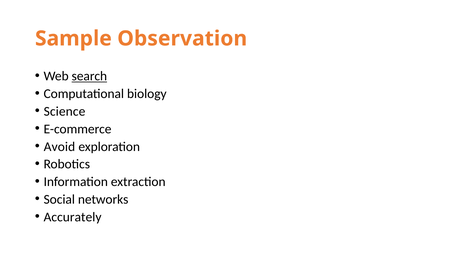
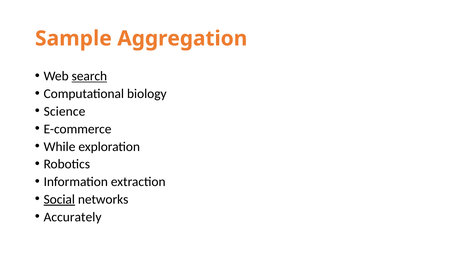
Observation: Observation -> Aggregation (182, 39)
Avoid: Avoid -> While (60, 147)
Social underline: none -> present (59, 200)
